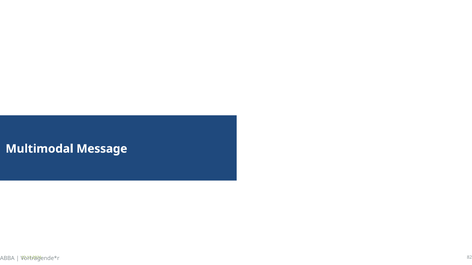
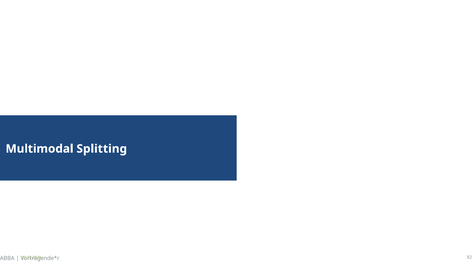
Message: Message -> Splitting (102, 149)
